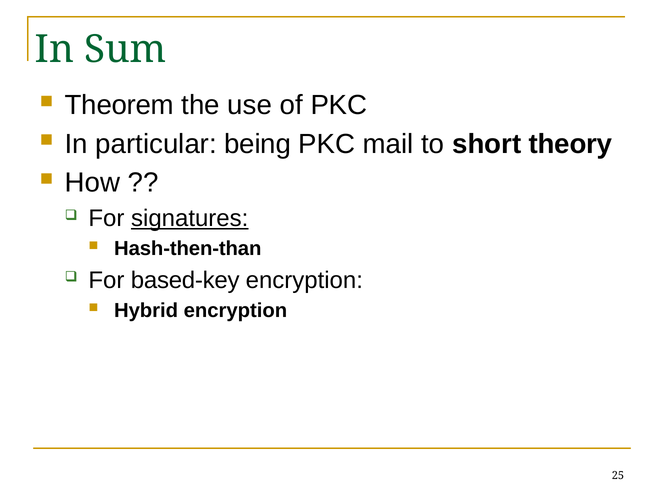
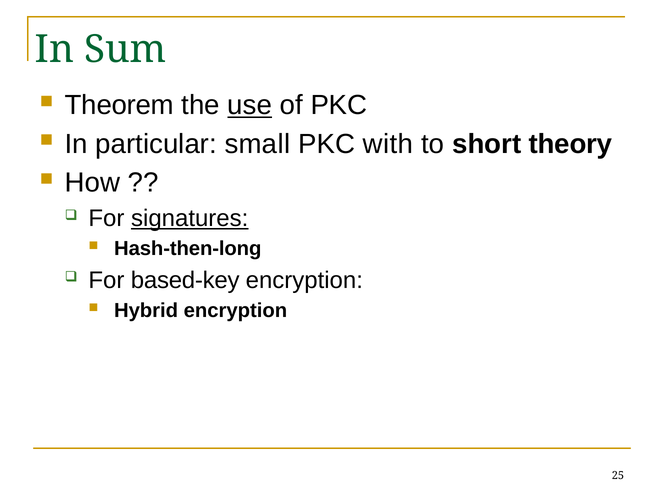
use underline: none -> present (250, 105)
being: being -> small (257, 144)
mail: mail -> with (388, 144)
Hash-then-than: Hash-then-than -> Hash-then-long (188, 249)
